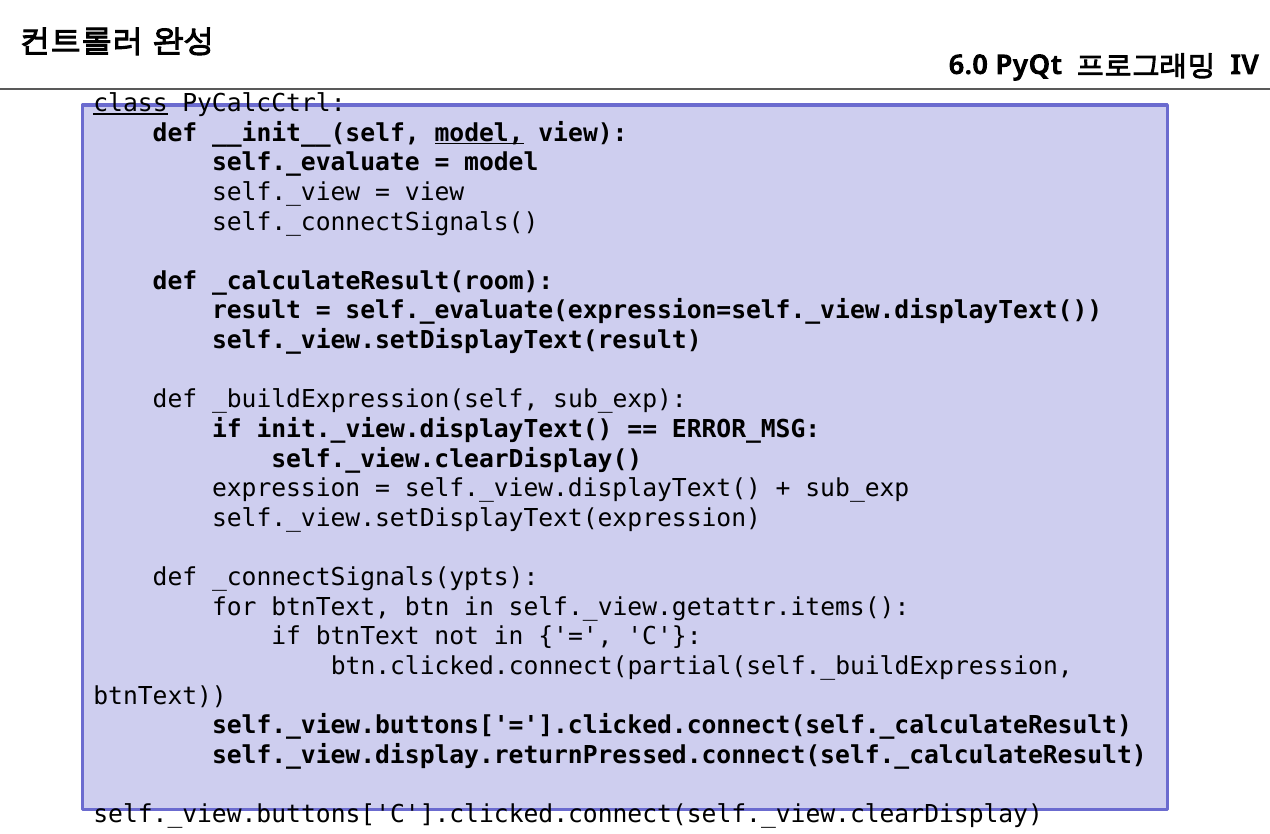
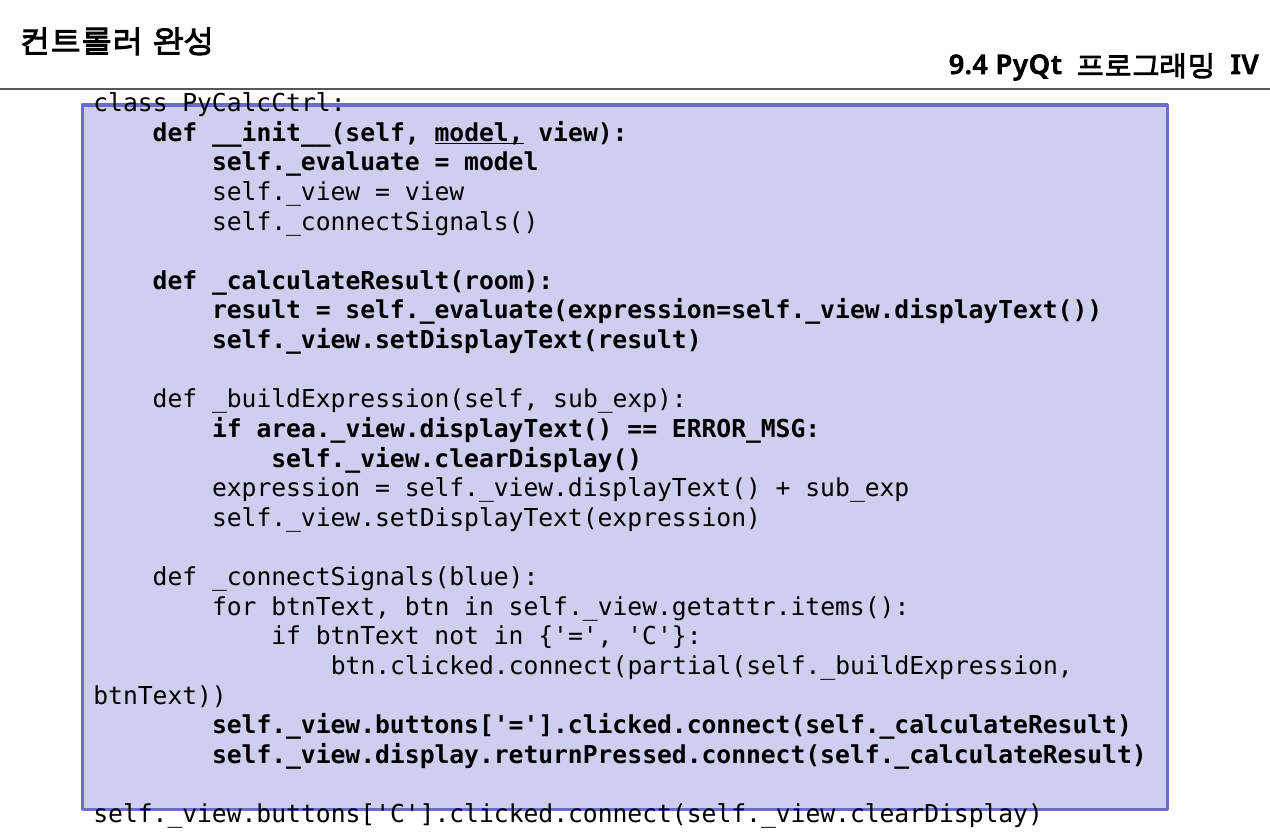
6.0: 6.0 -> 9.4 (968, 65)
class underline: present -> none (131, 103)
init._view.displayText(: init._view.displayText( -> area._view.displayText( (435, 429)
_connectSignals(ypts: _connectSignals(ypts -> _connectSignals(blue (375, 578)
